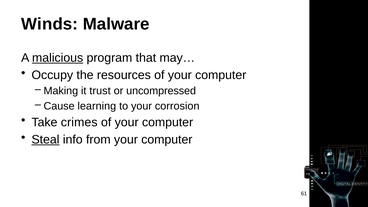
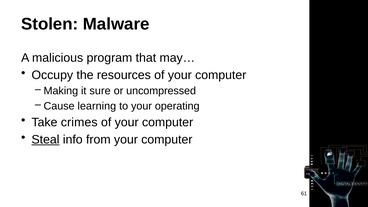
Winds: Winds -> Stolen (50, 24)
malicious underline: present -> none (58, 58)
trust: trust -> sure (100, 91)
corrosion: corrosion -> operating (177, 106)
